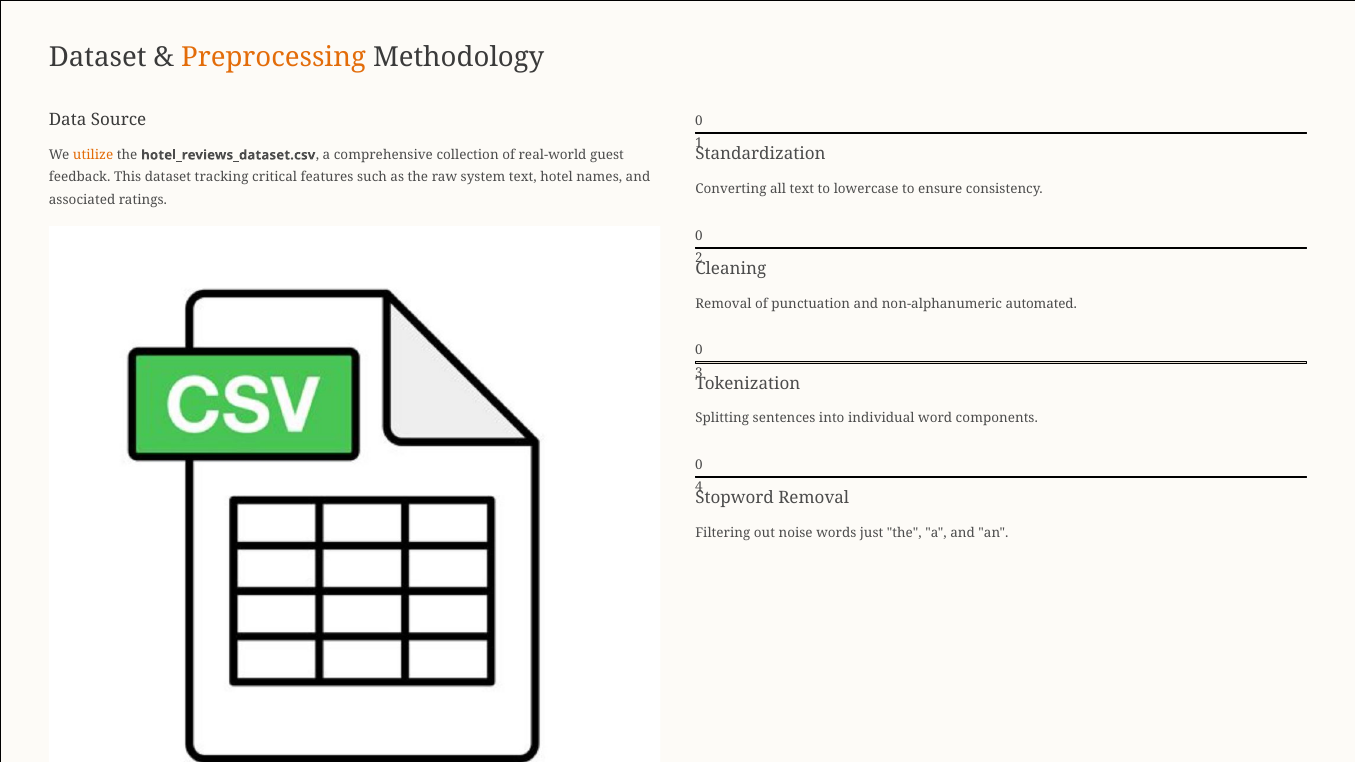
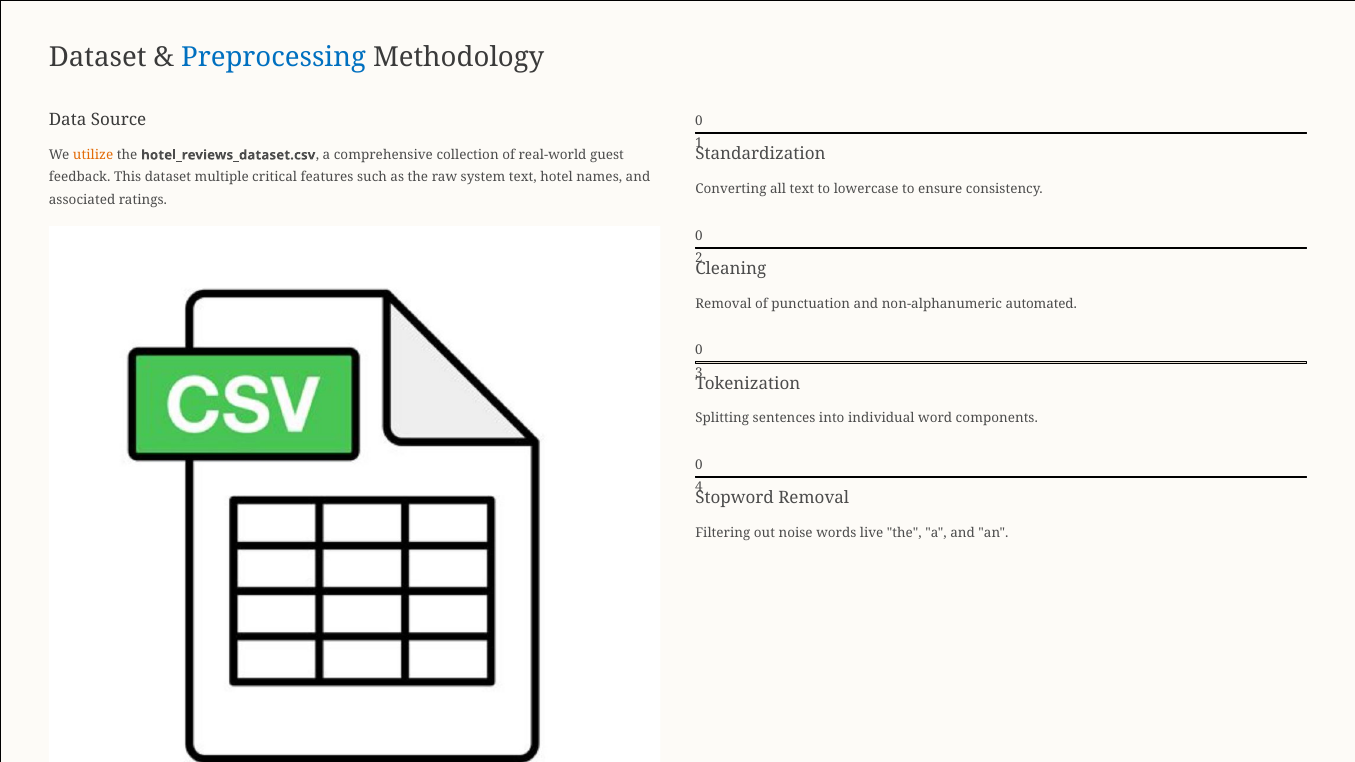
Preprocessing colour: orange -> blue (274, 58)
tracking: tracking -> multiple (222, 177)
just: just -> live (872, 533)
